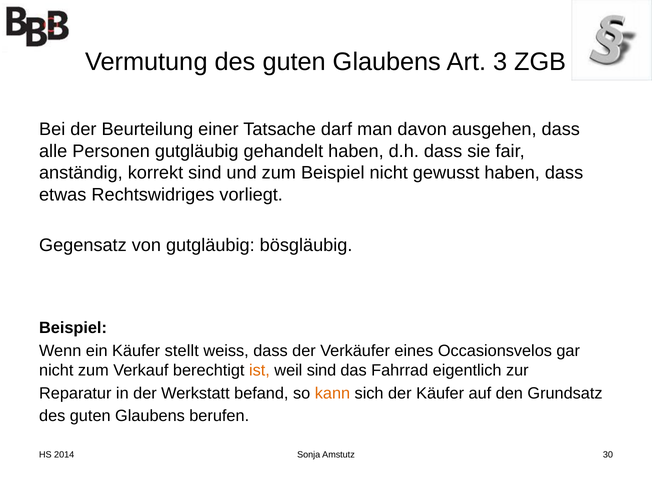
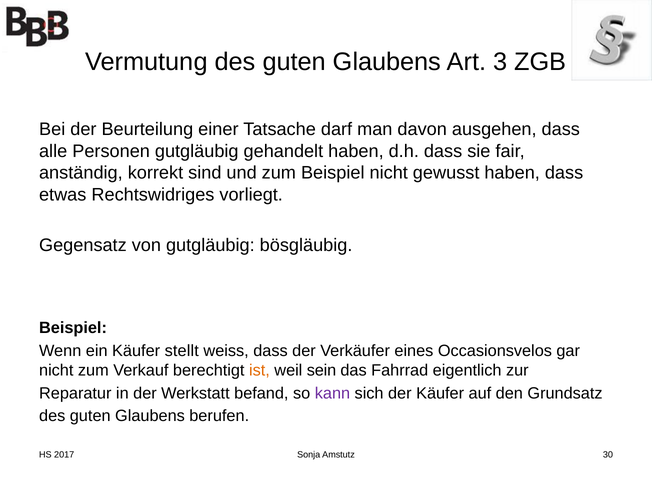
weil sind: sind -> sein (321, 370)
kann colour: orange -> purple (332, 393)
2014: 2014 -> 2017 (64, 455)
